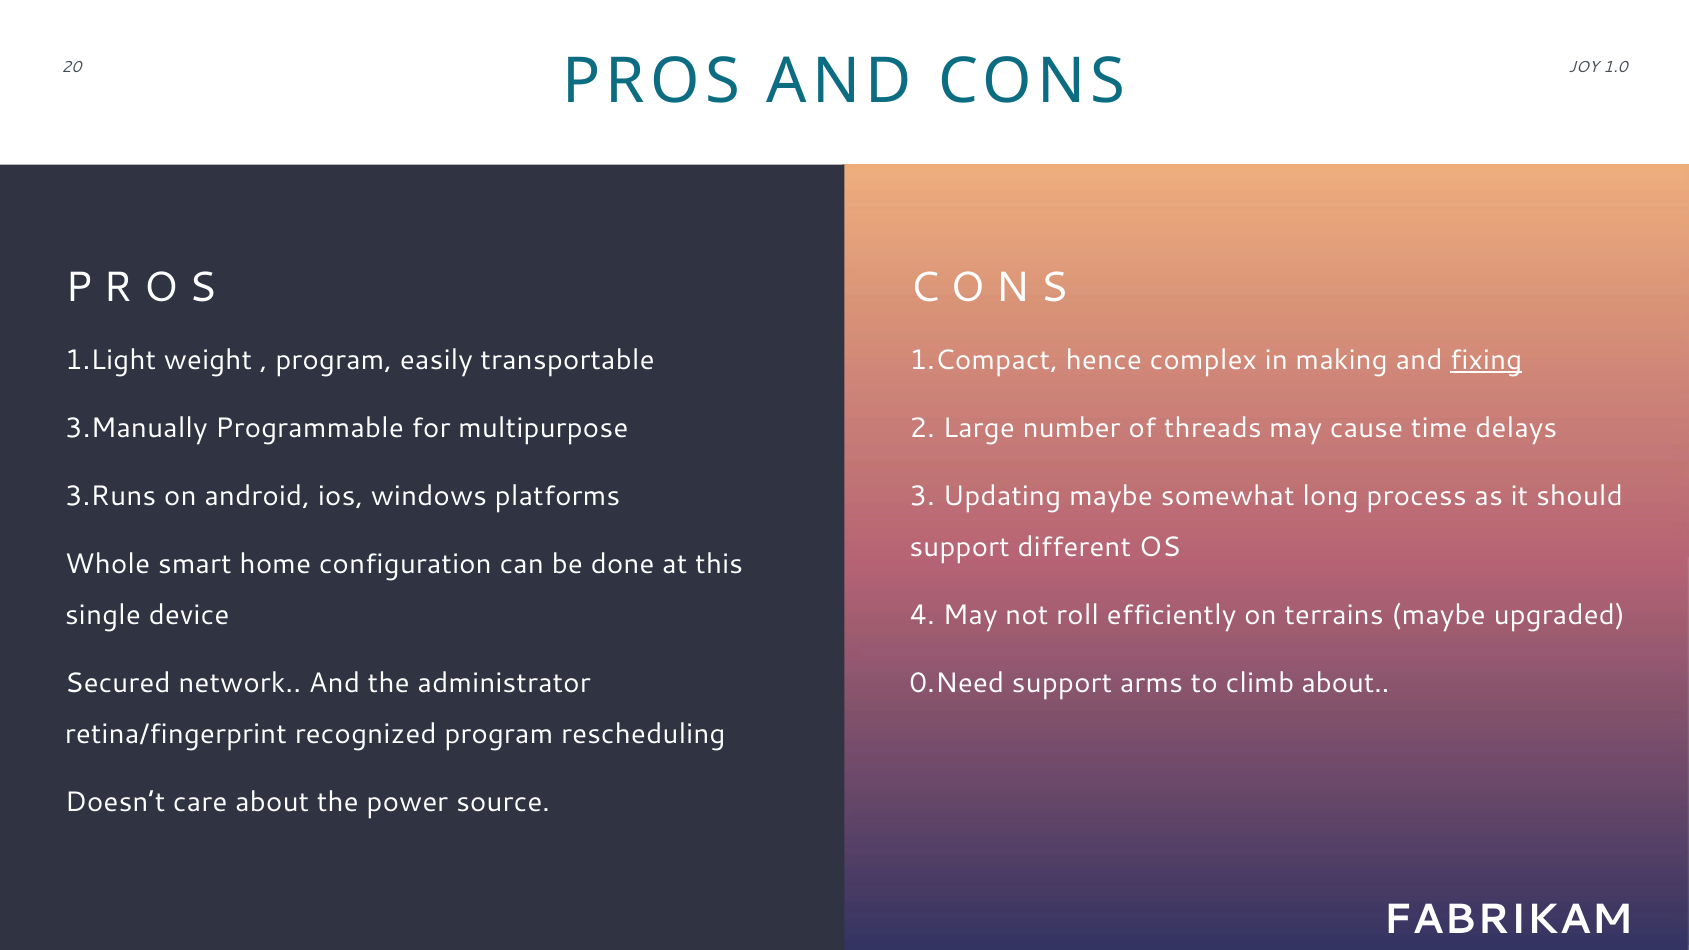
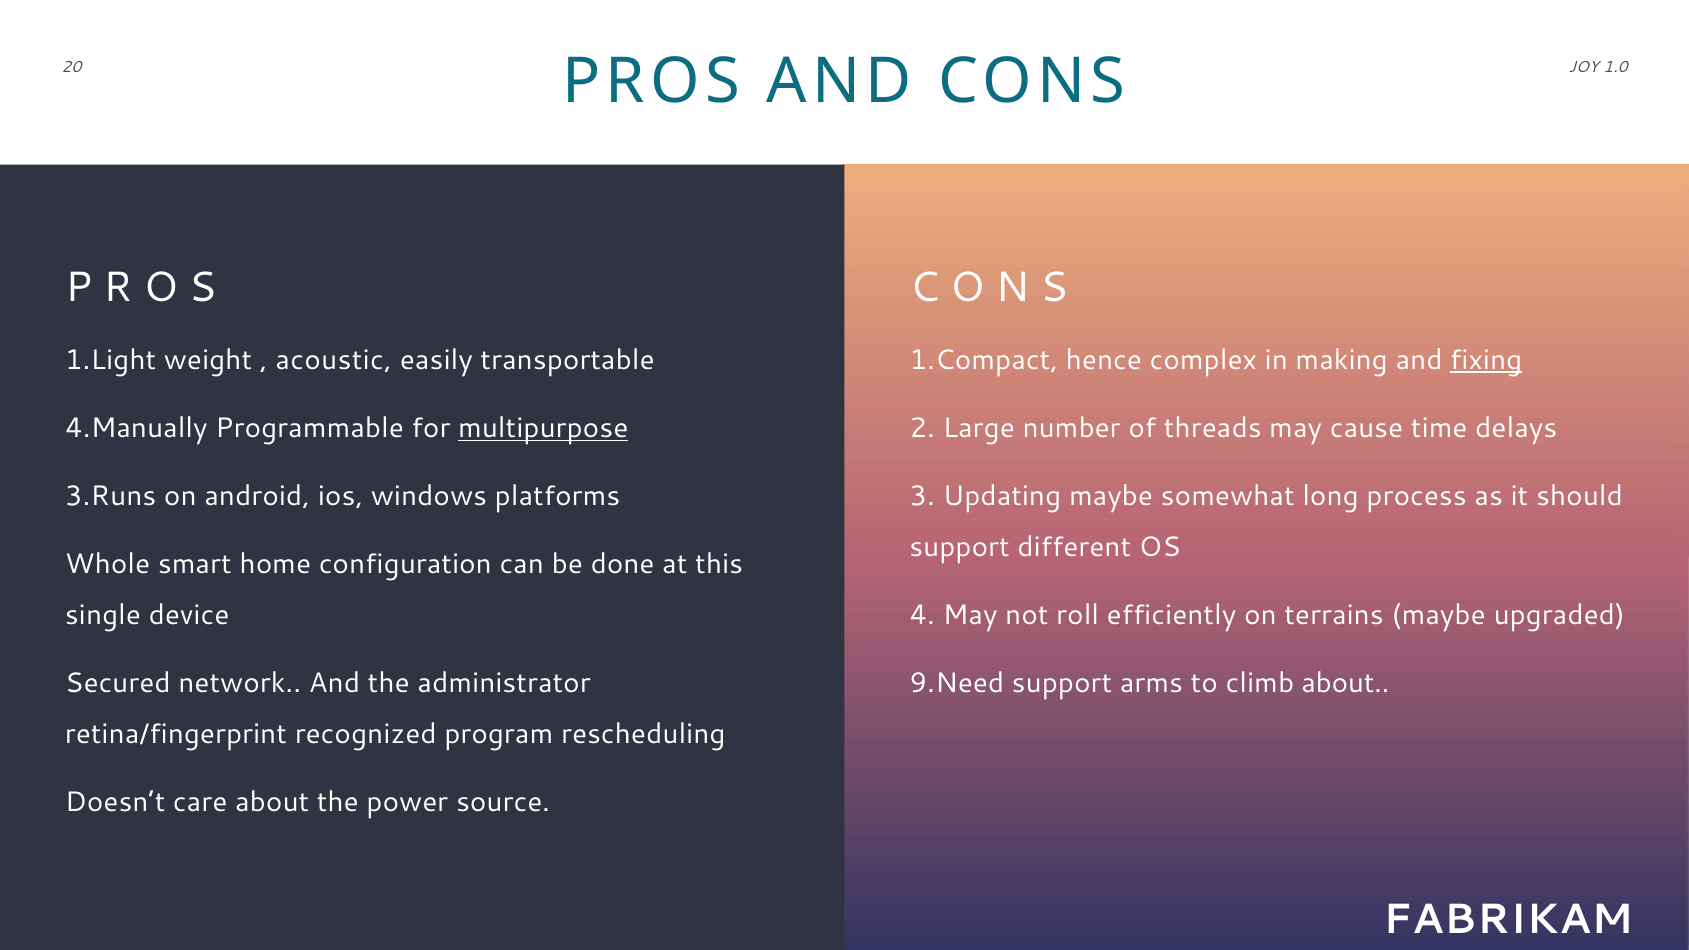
program: program -> acoustic (334, 360)
3.Manually: 3.Manually -> 4.Manually (136, 428)
multipurpose underline: none -> present (543, 428)
0.Need: 0.Need -> 9.Need (957, 683)
